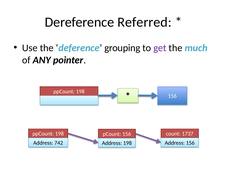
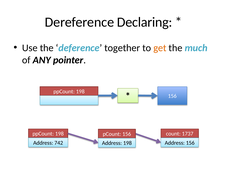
Referred: Referred -> Declaring (145, 22)
grouping: grouping -> together (122, 48)
get colour: purple -> orange (160, 48)
